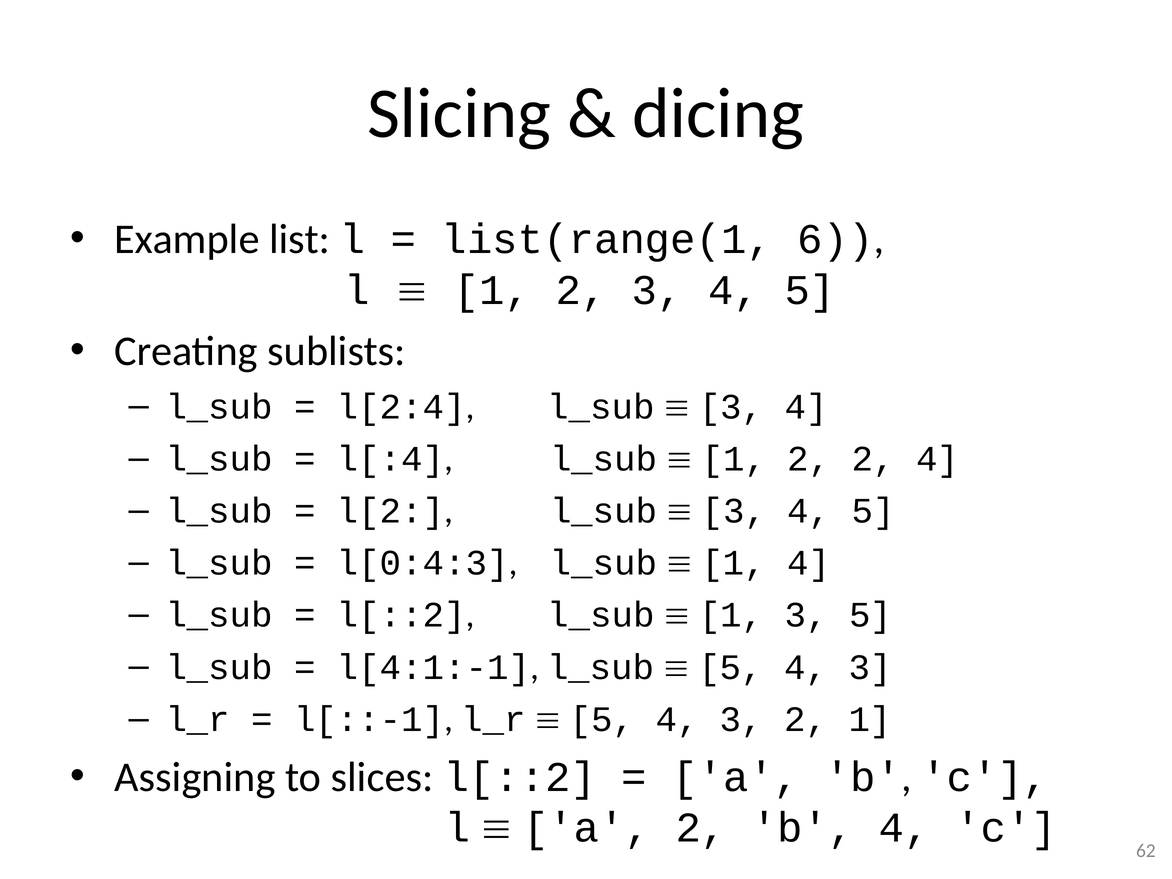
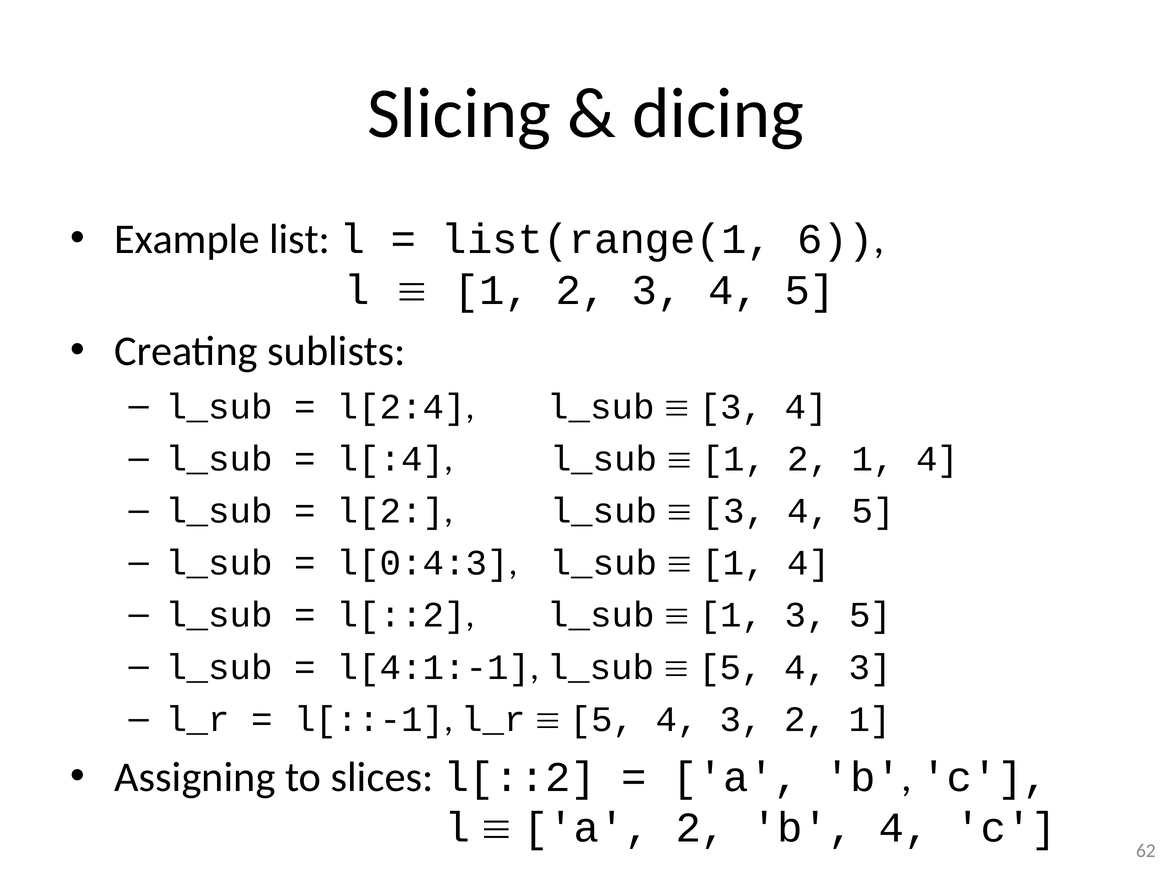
1 2 2: 2 -> 1 (873, 459)
